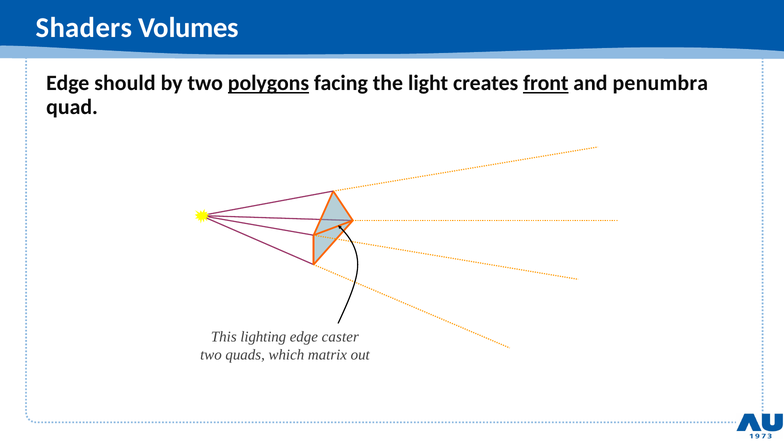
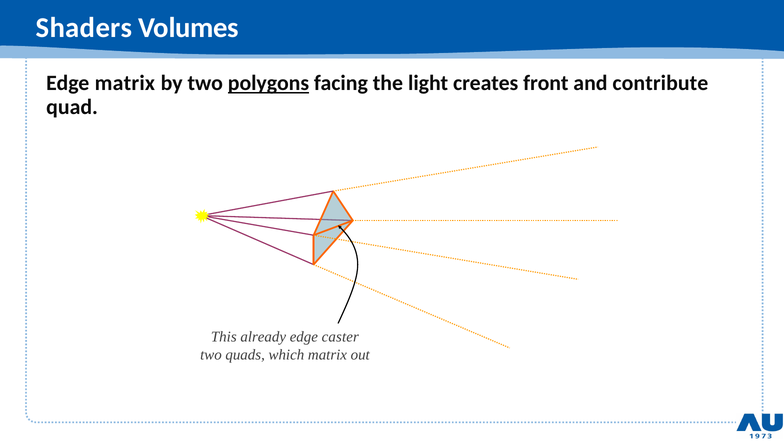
Edge should: should -> matrix (125, 83)
front underline: present -> none (546, 83)
penumbra: penumbra -> contribute (660, 83)
lighting: lighting -> already (263, 337)
